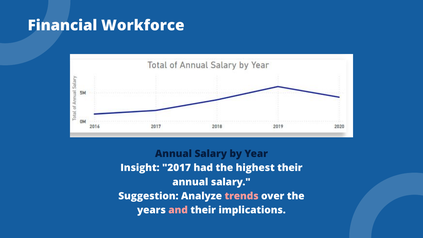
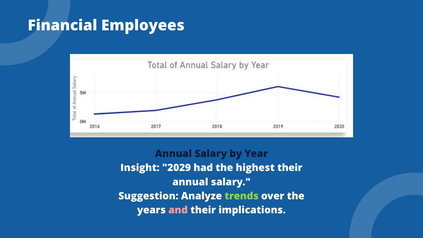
Workforce: Workforce -> Employees (143, 25)
2017: 2017 -> 2029 (177, 168)
trends colour: pink -> light green (242, 196)
